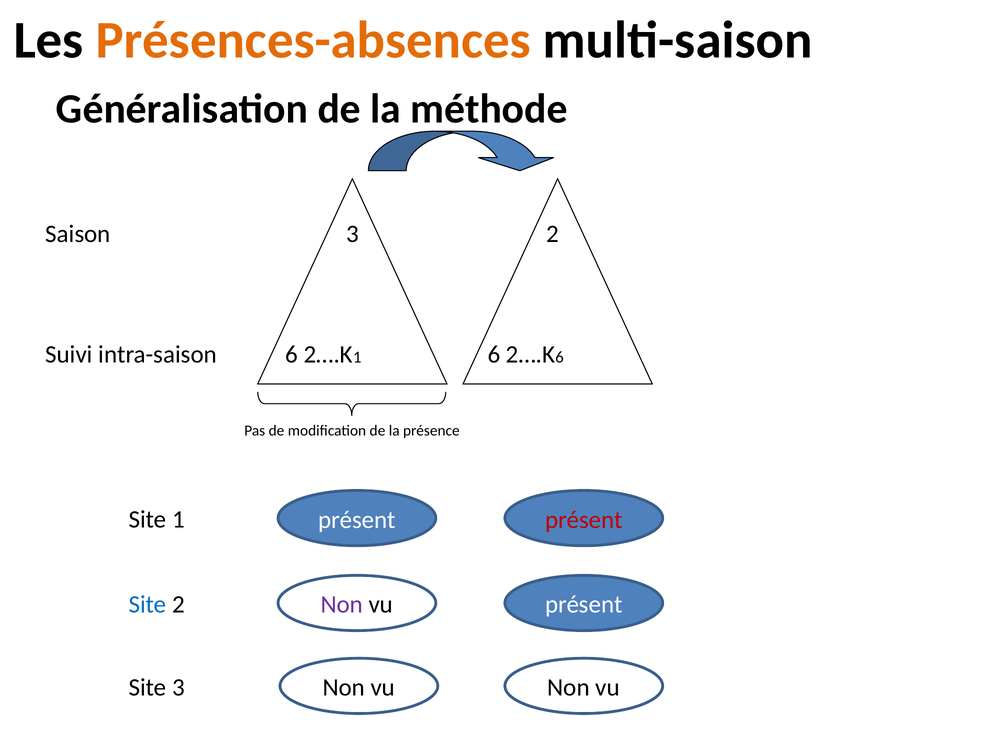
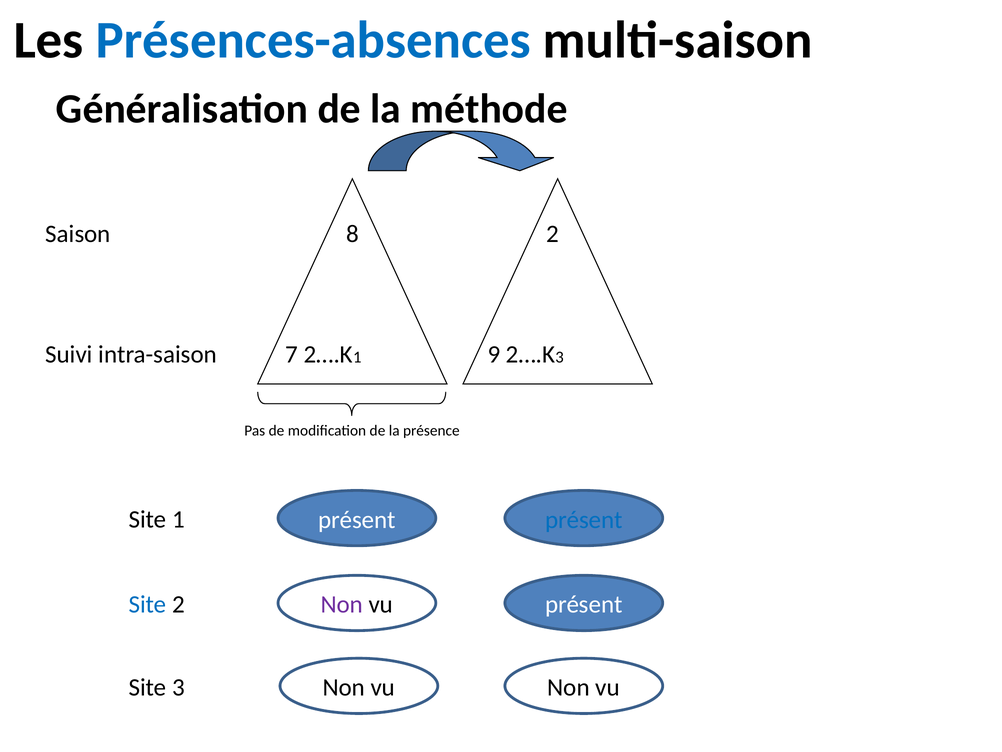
Présences-absences colour: orange -> blue (313, 40)
Saison 3: 3 -> 8 (352, 234)
intra-saison 6: 6 -> 7 (292, 354)
1 6: 6 -> 9 (494, 354)
6: 6 -> 3 (560, 357)
présent colour: red -> blue (584, 519)
